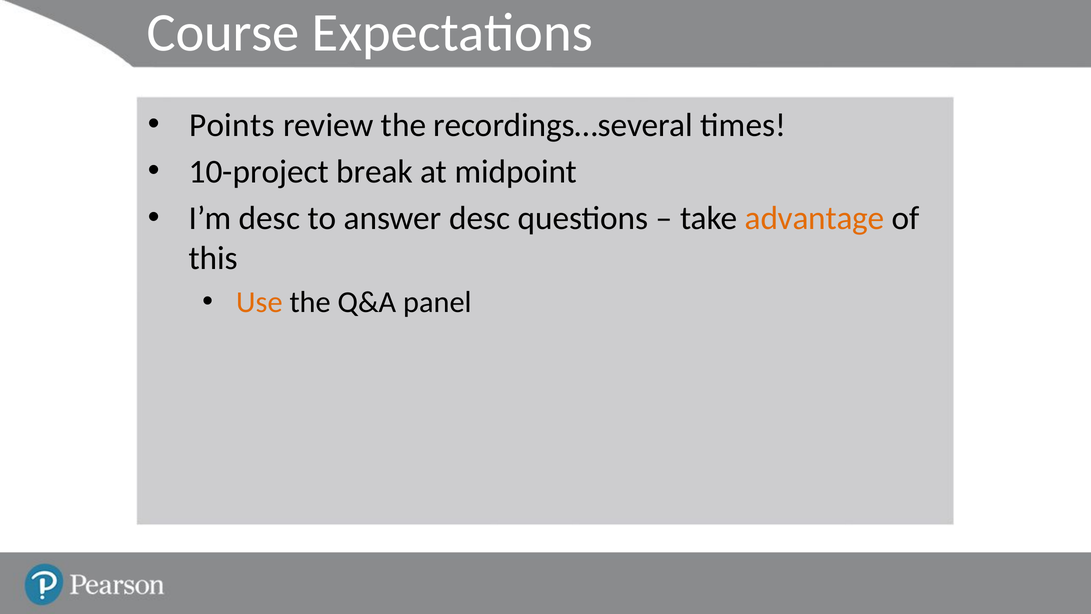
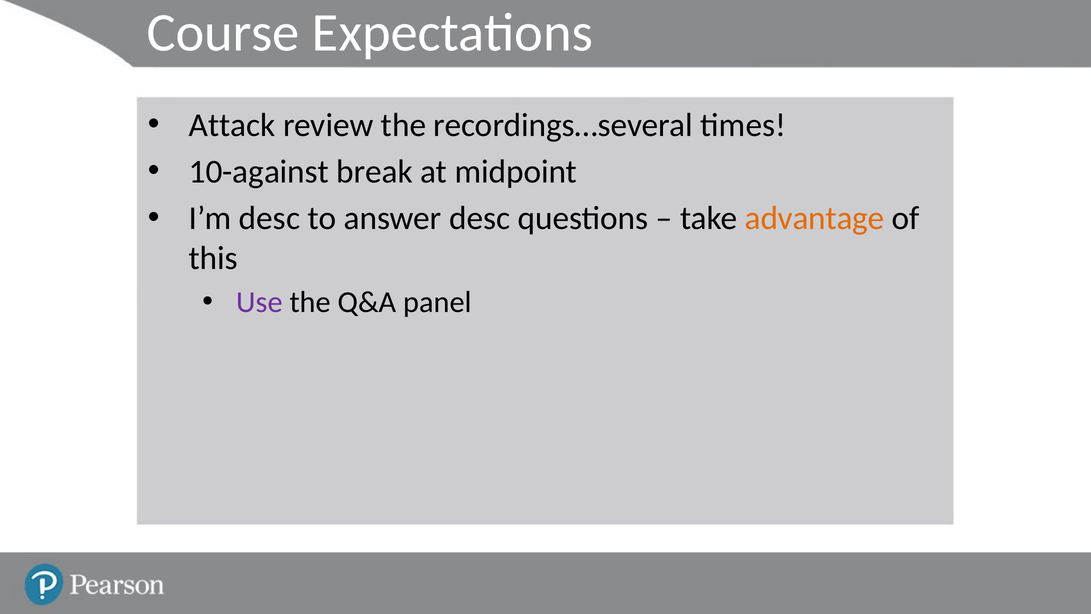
Points: Points -> Attack (232, 125)
10-project: 10-project -> 10-against (259, 172)
Use colour: orange -> purple (260, 302)
